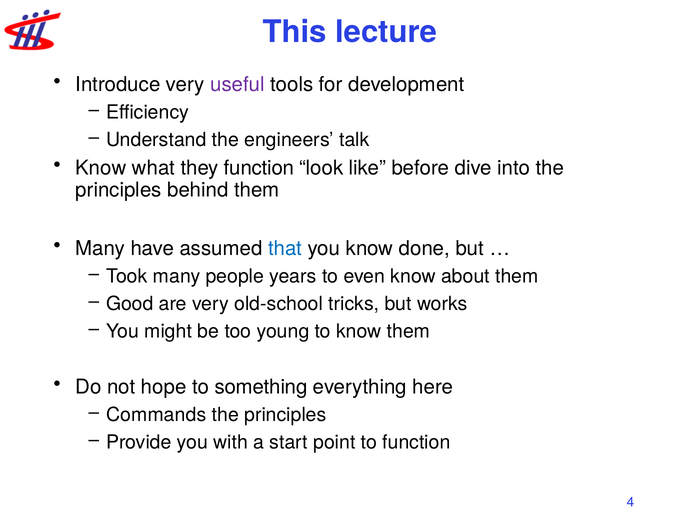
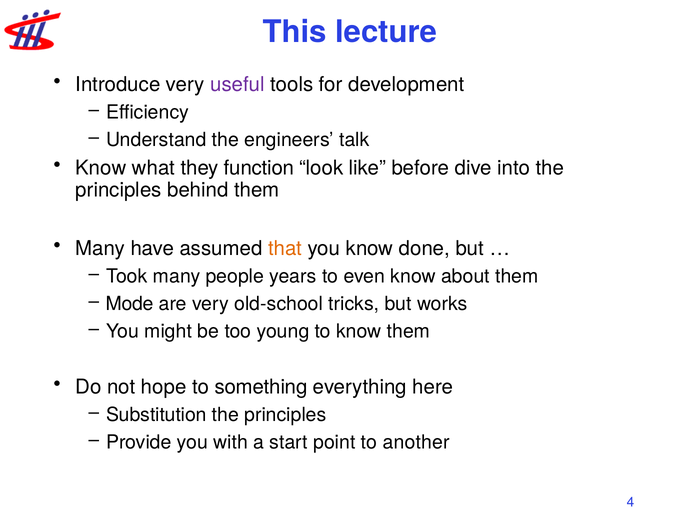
that colour: blue -> orange (285, 248)
Good: Good -> Mode (130, 304)
Commands: Commands -> Substitution (156, 415)
to function: function -> another (416, 442)
